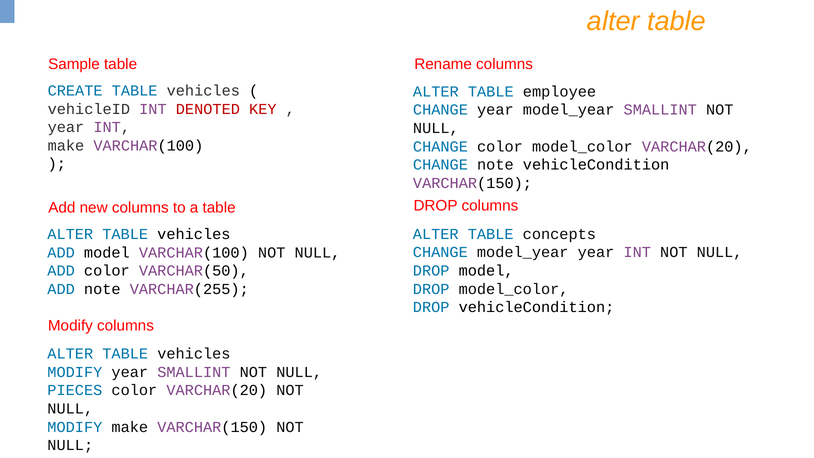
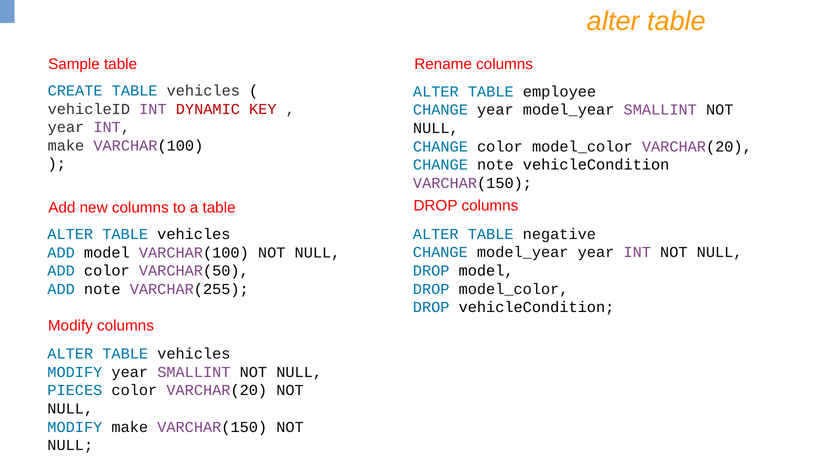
DENOTED: DENOTED -> DYNAMIC (208, 109)
concepts: concepts -> negative (559, 234)
